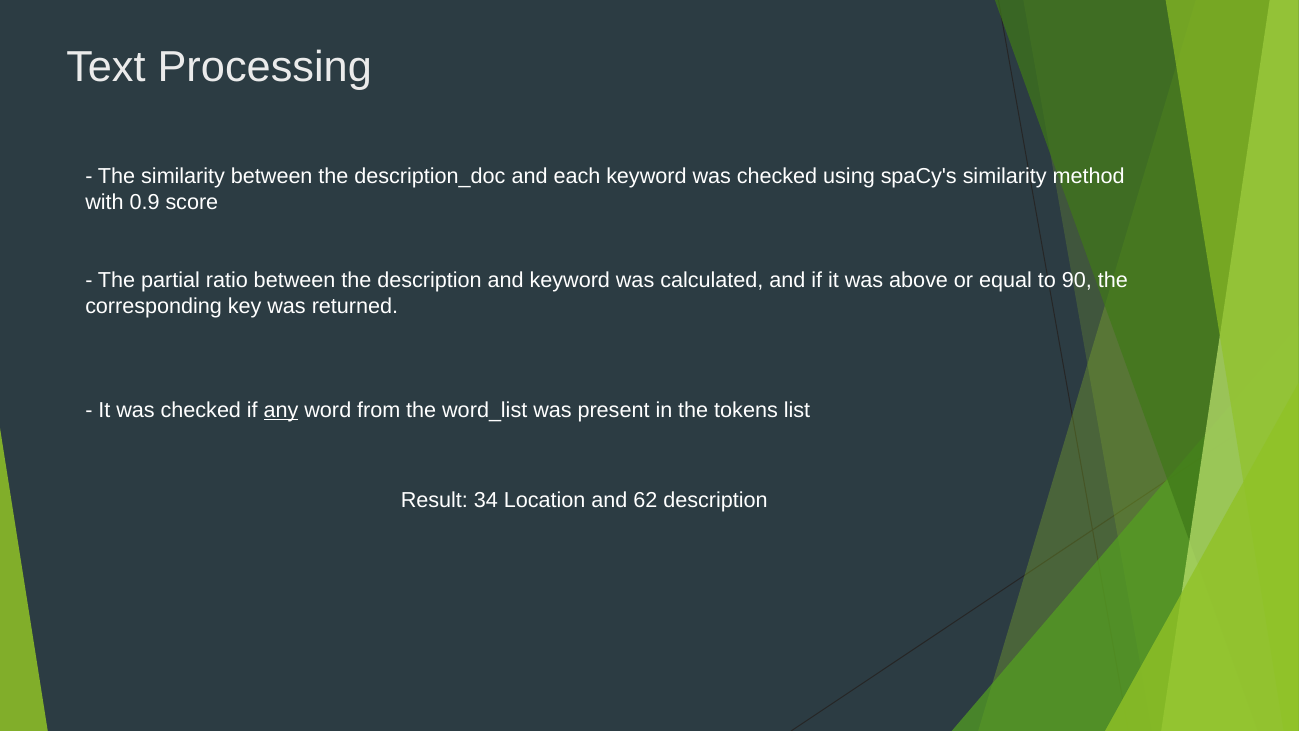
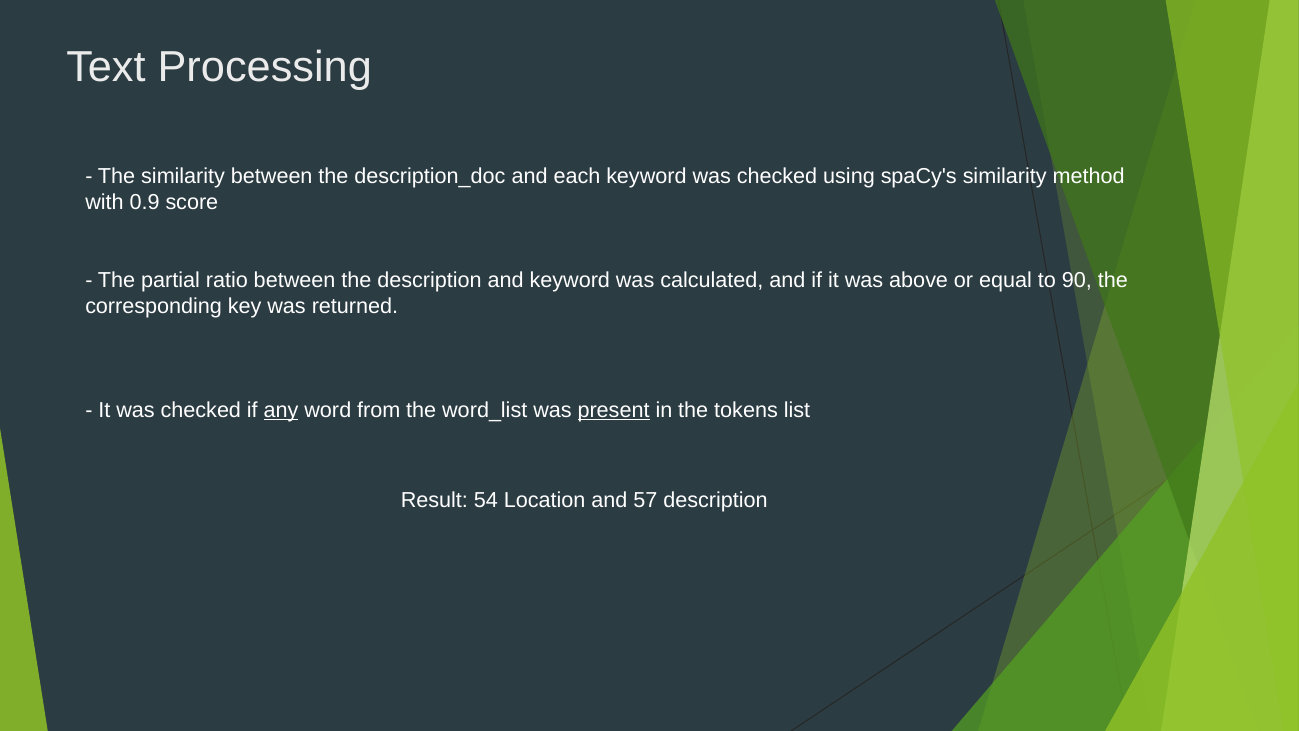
present underline: none -> present (614, 410)
34: 34 -> 54 (486, 501)
62: 62 -> 57 (645, 501)
